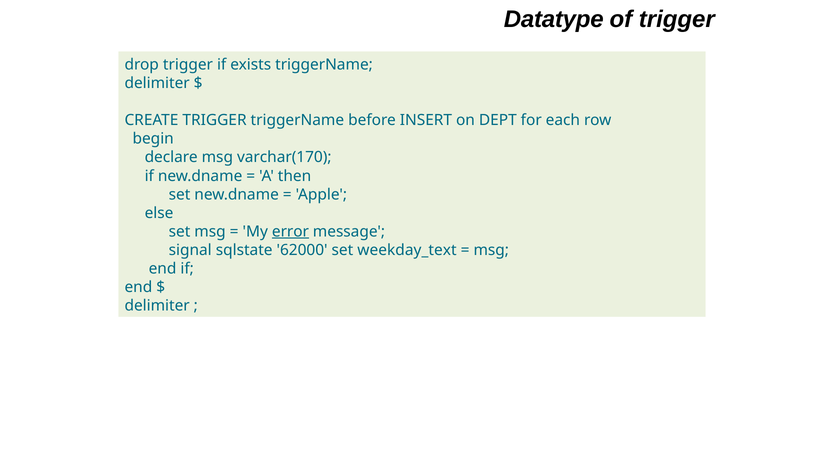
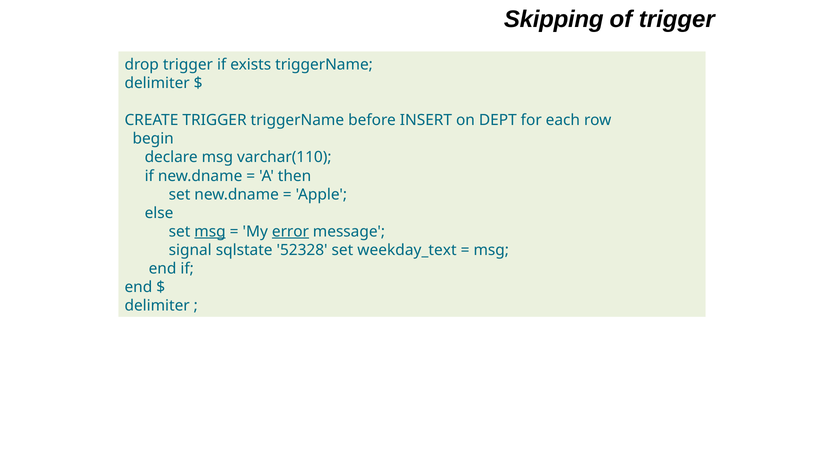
Datatype: Datatype -> Skipping (554, 19)
varchar(170: varchar(170 -> varchar(110 (284, 158)
msg underline: none -> present (210, 232)
62000: 62000 -> 52328 (302, 250)
